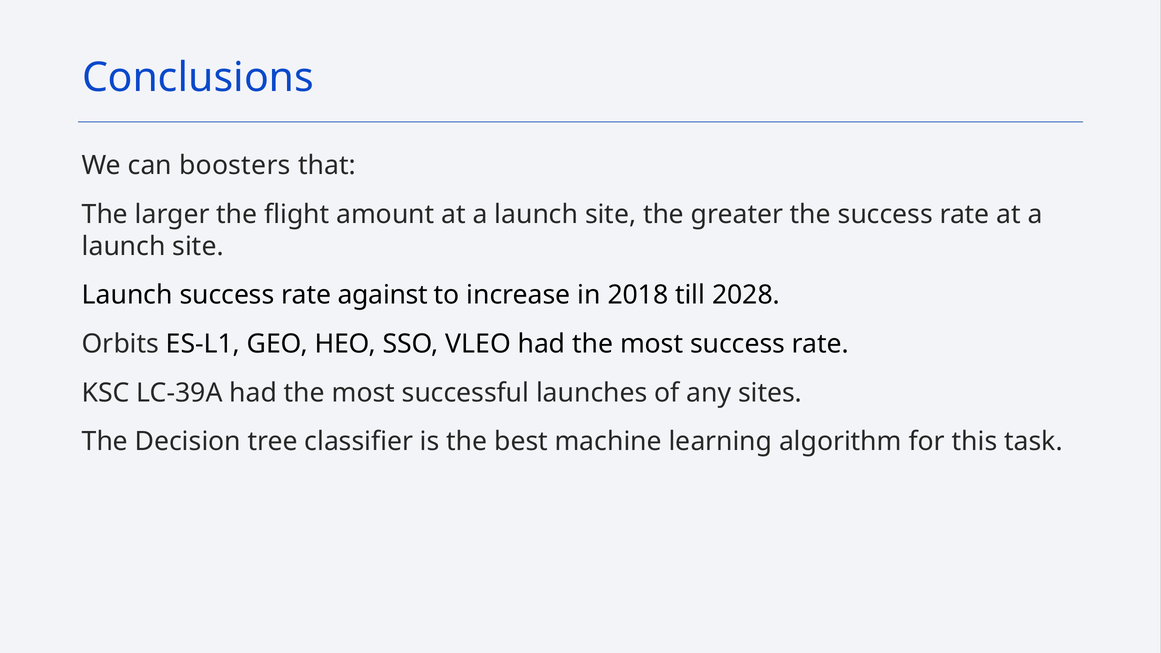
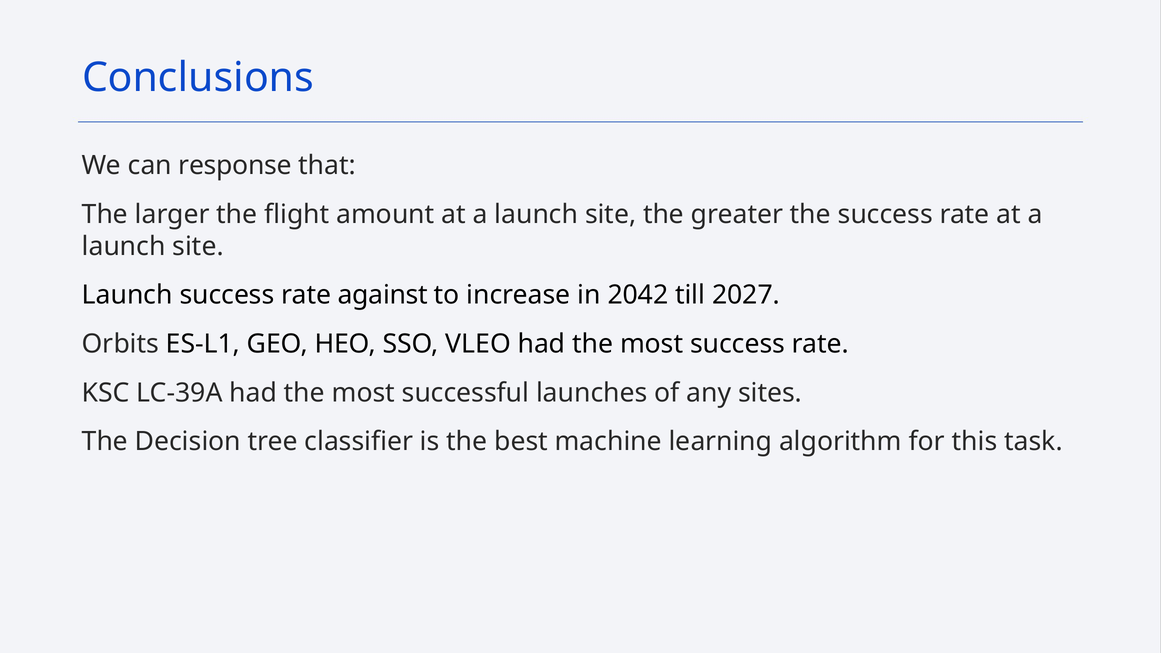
boosters: boosters -> response (235, 166)
2018: 2018 -> 2042 (638, 295)
2028: 2028 -> 2027 (746, 295)
